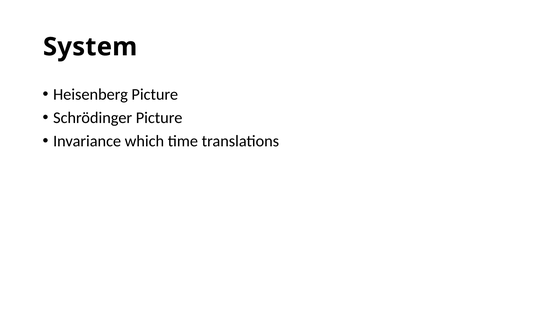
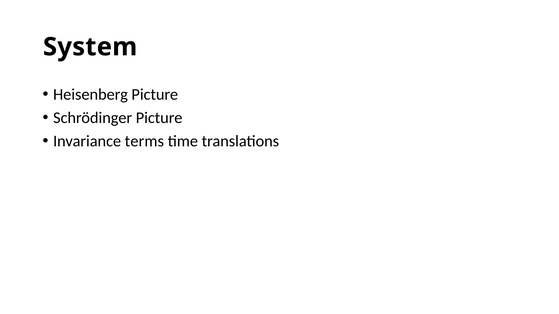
which: which -> terms (144, 141)
